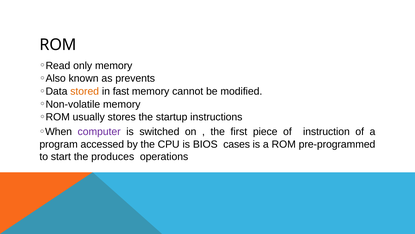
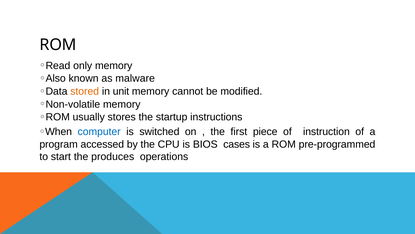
prevents: prevents -> malware (135, 78)
fast: fast -> unit (121, 91)
computer colour: purple -> blue (99, 131)
